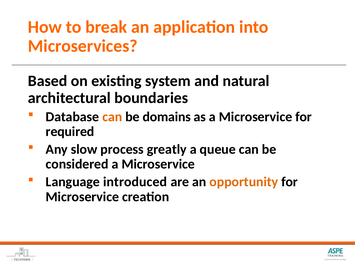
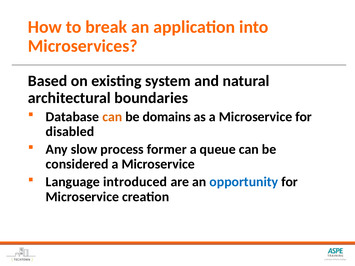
required: required -> disabled (70, 132)
greatly: greatly -> former (167, 149)
opportunity colour: orange -> blue (244, 182)
